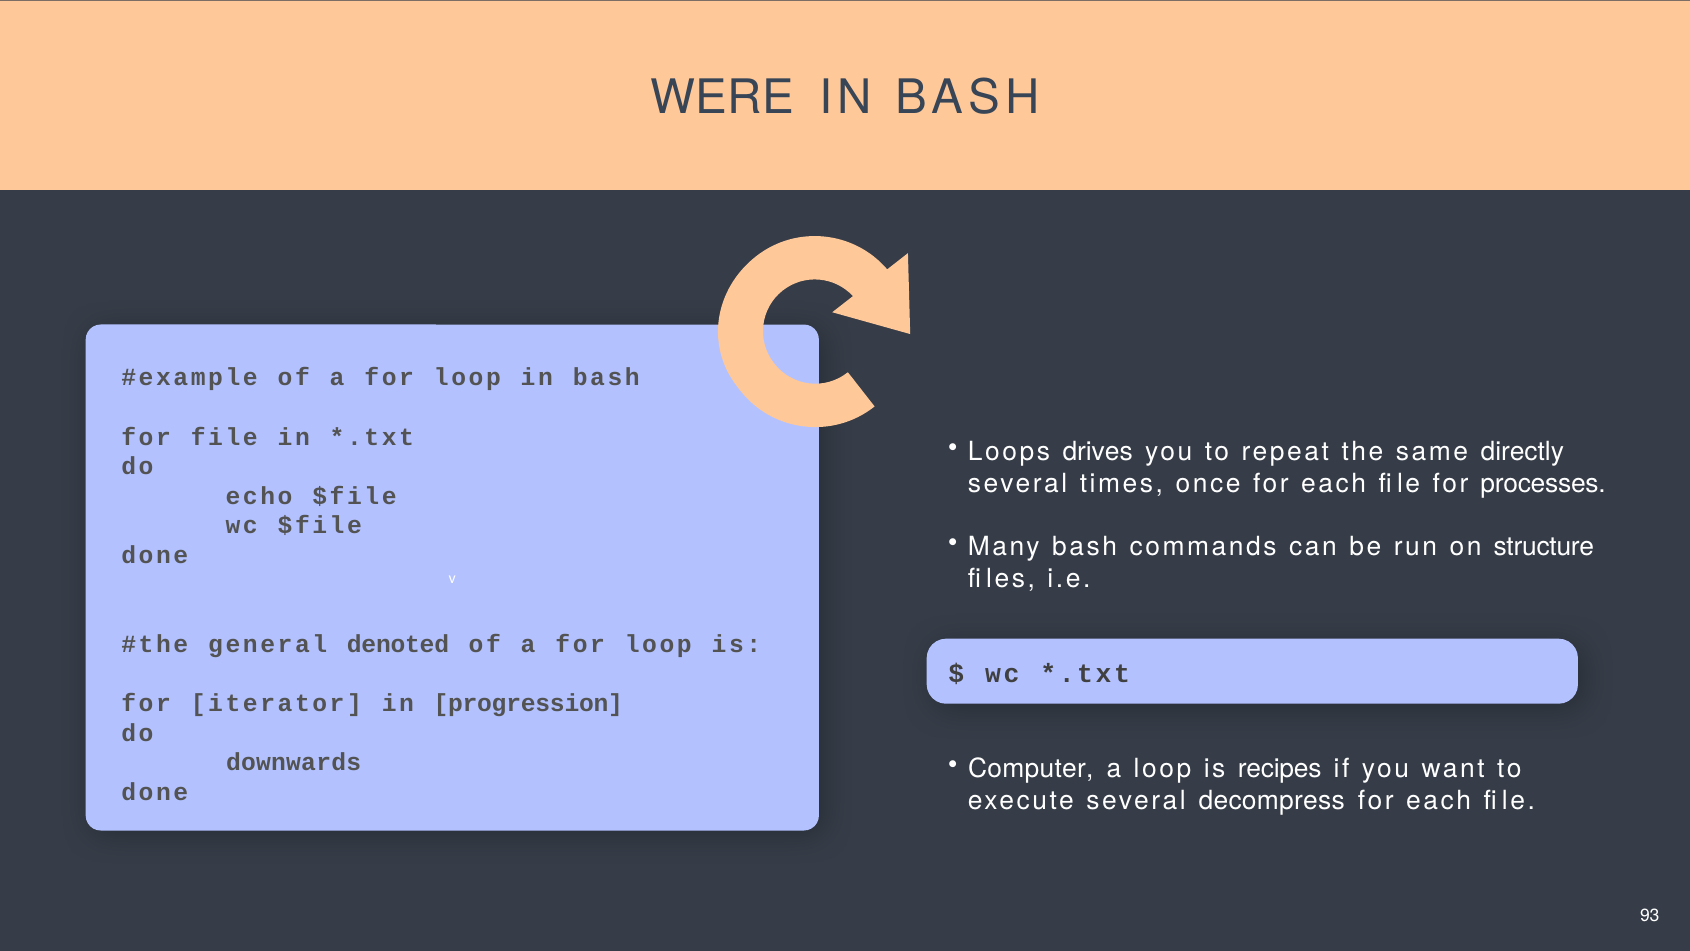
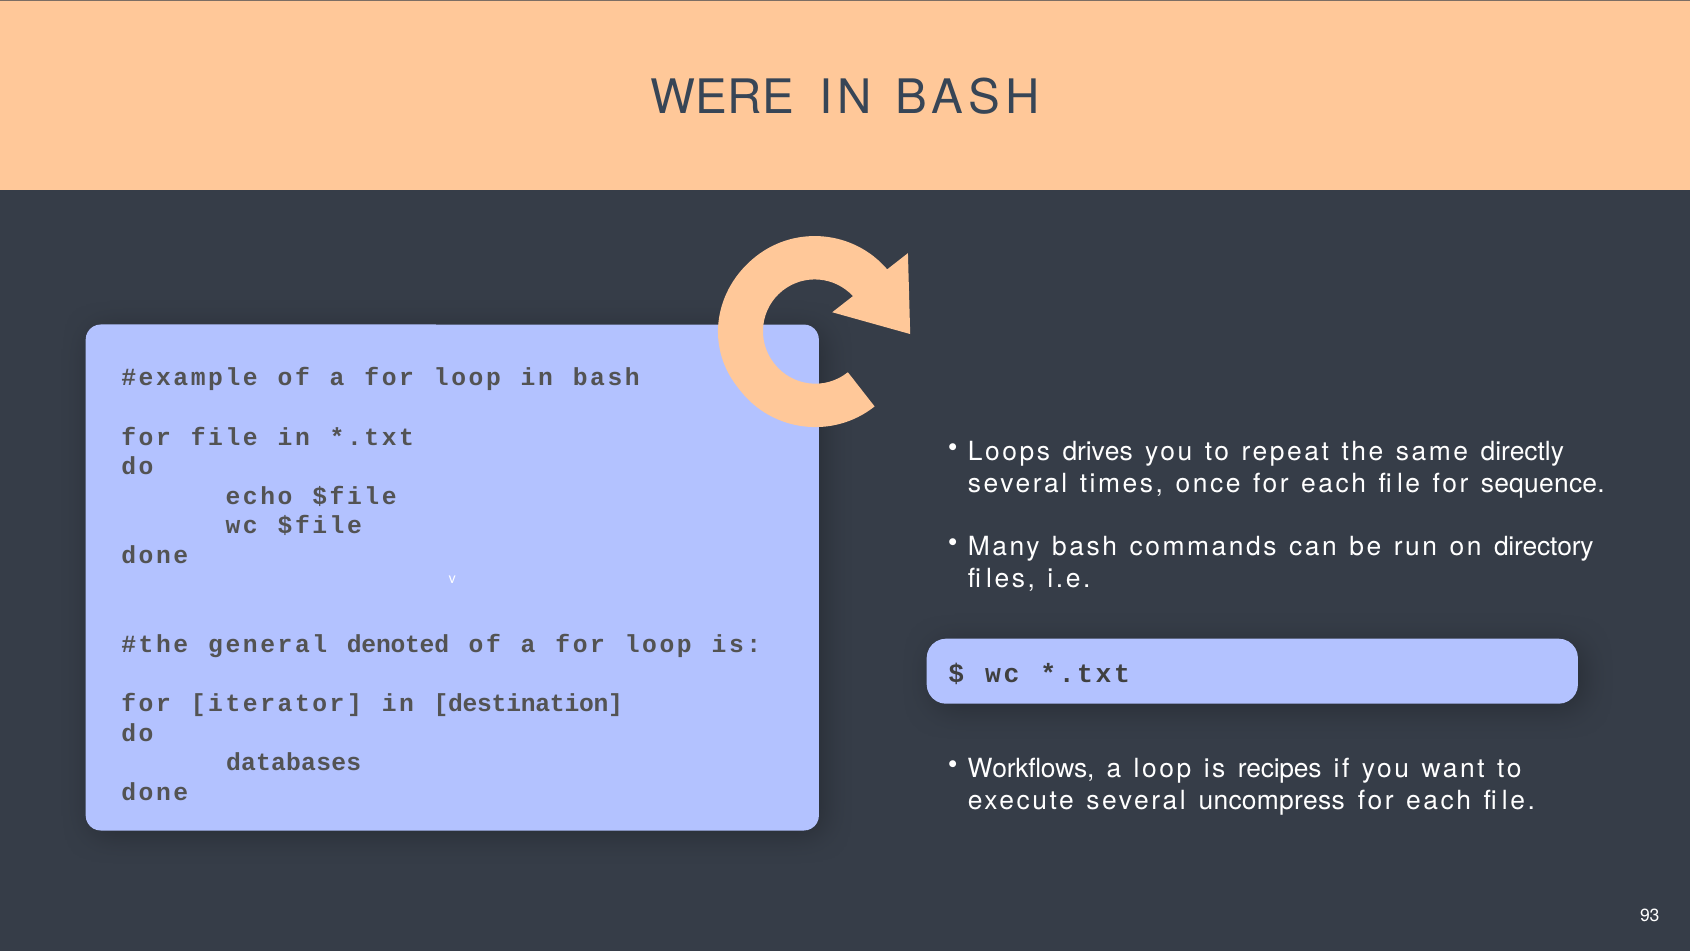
processes: processes -> sequence (1543, 484)
structure: structure -> directory (1544, 547)
progression: progression -> destination (528, 704)
downwards: downwards -> databases (294, 763)
Computer: Computer -> Workflows (1031, 769)
decompress: decompress -> uncompress (1272, 801)
